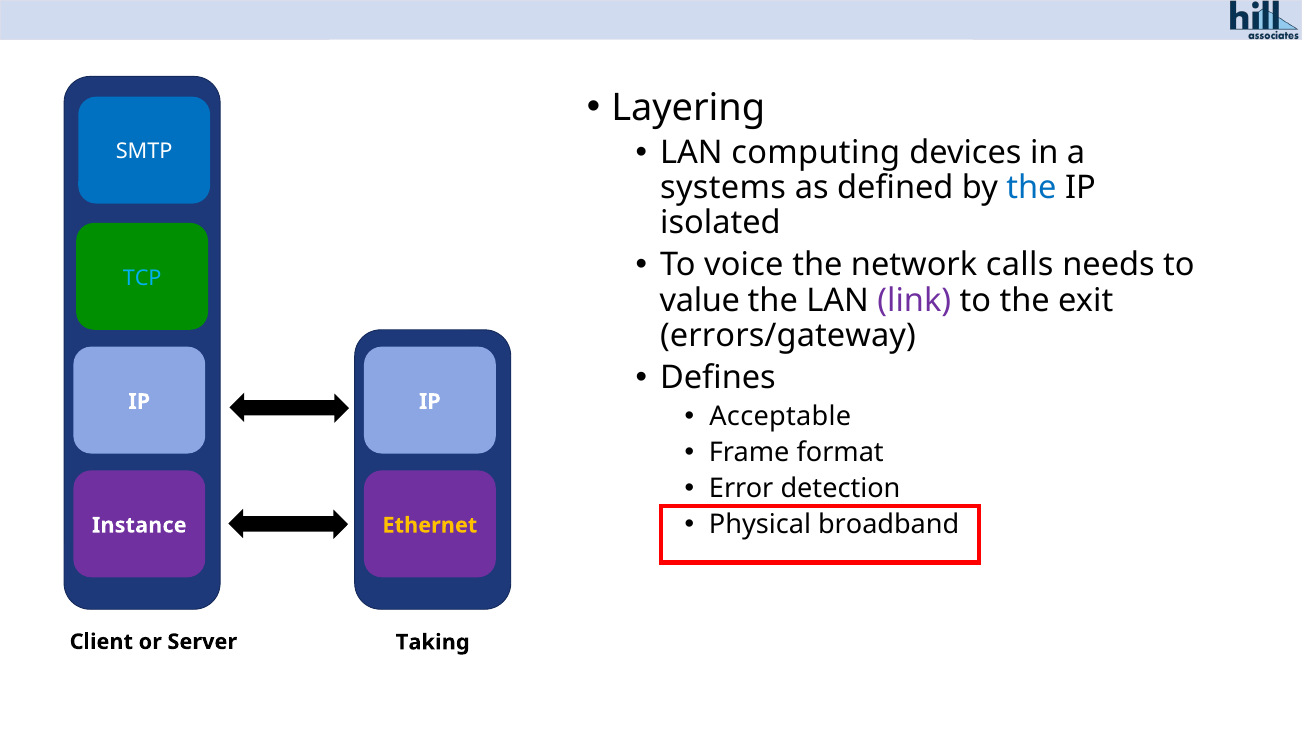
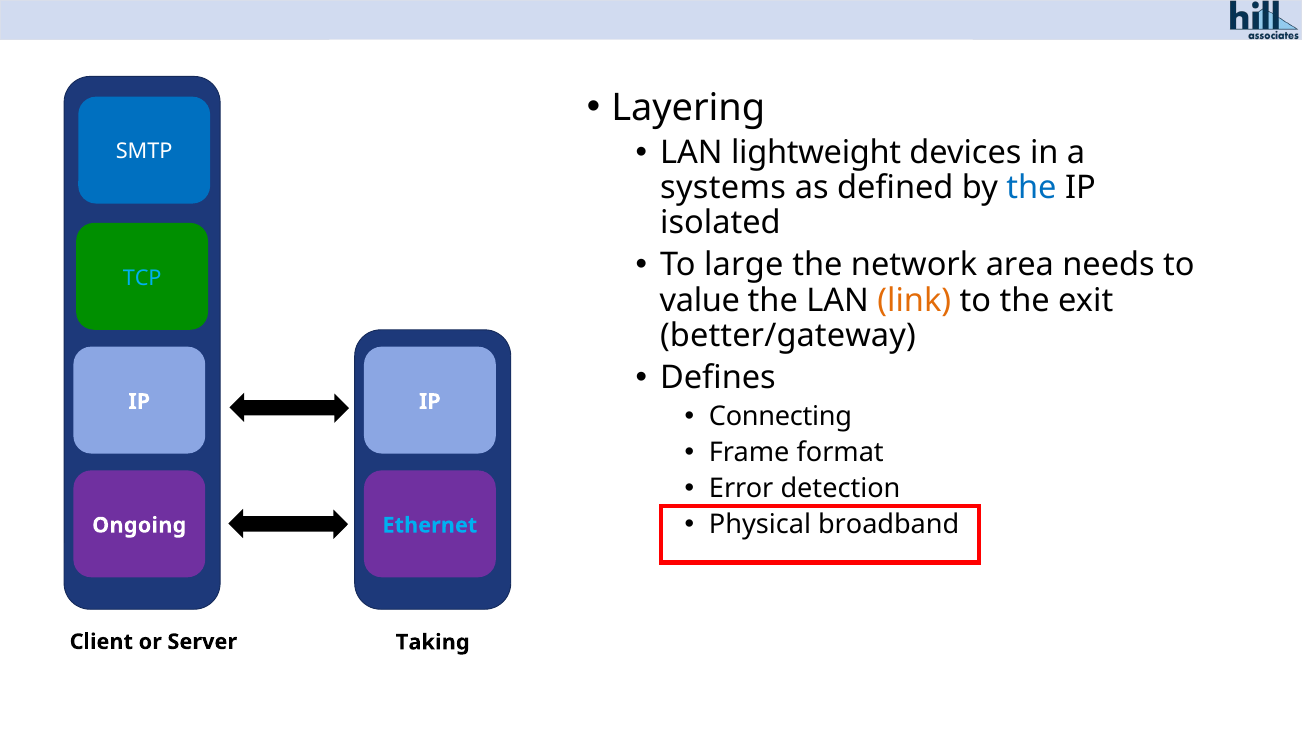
computing: computing -> lightweight (816, 153)
voice: voice -> large (744, 265)
calls: calls -> area (1020, 265)
link colour: purple -> orange (914, 300)
errors/gateway: errors/gateway -> better/gateway (788, 335)
Acceptable: Acceptable -> Connecting (781, 416)
Instance: Instance -> Ongoing (139, 525)
Ethernet colour: yellow -> light blue (430, 525)
